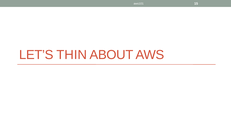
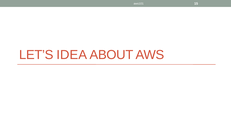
THIN: THIN -> IDEA (72, 55)
